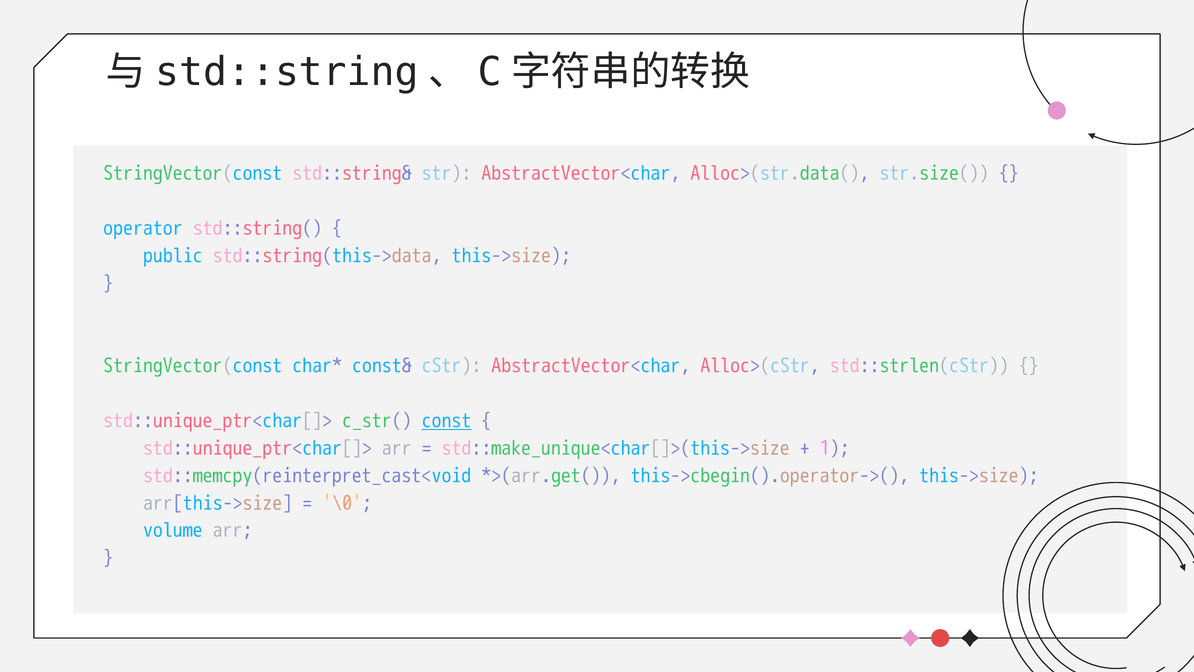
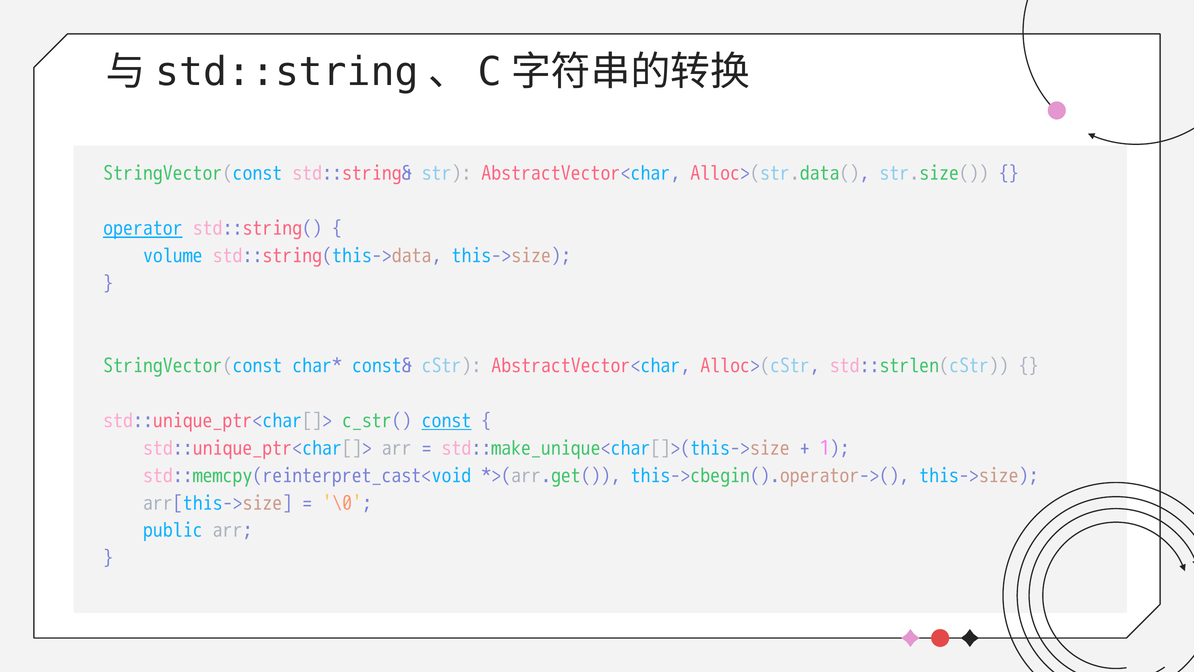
operator underline: none -> present (143, 229)
public: public -> volume (173, 256)
volume: volume -> public (173, 531)
